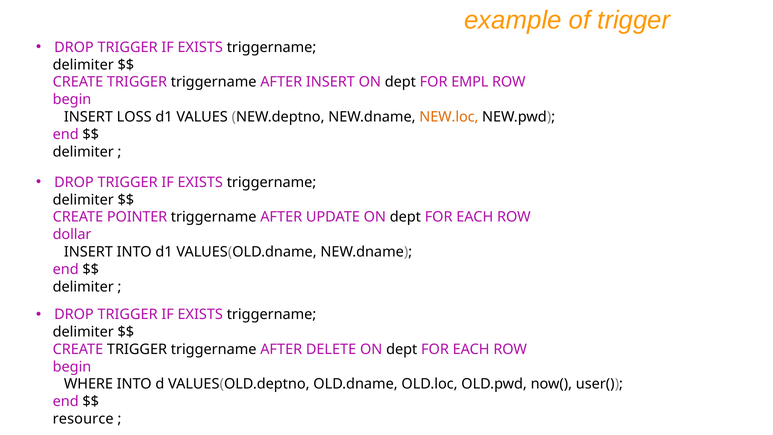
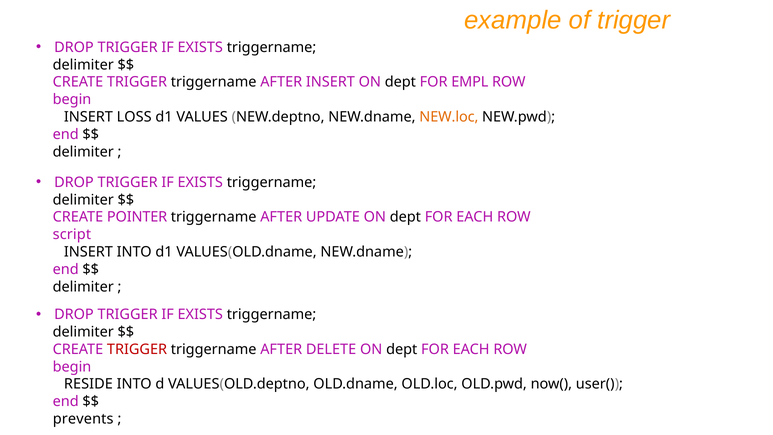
dollar: dollar -> script (72, 235)
TRIGGER colour: black -> red (137, 349)
WHERE: WHERE -> RESIDE (88, 384)
resource: resource -> prevents (83, 419)
